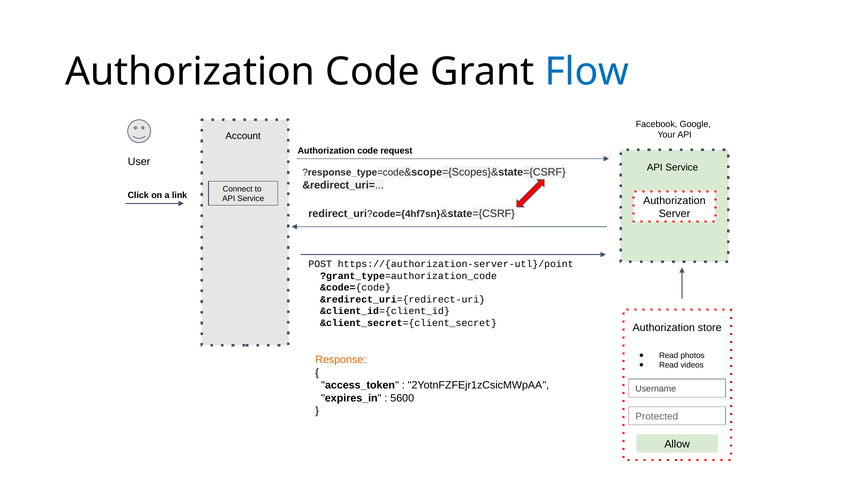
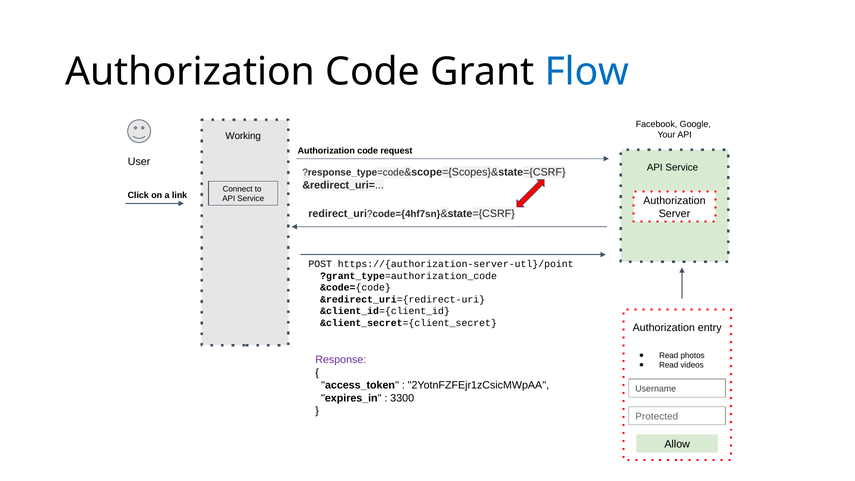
Account: Account -> Working (243, 136)
store: store -> entry (710, 328)
Response colour: orange -> purple (341, 360)
5600: 5600 -> 3300 (402, 398)
